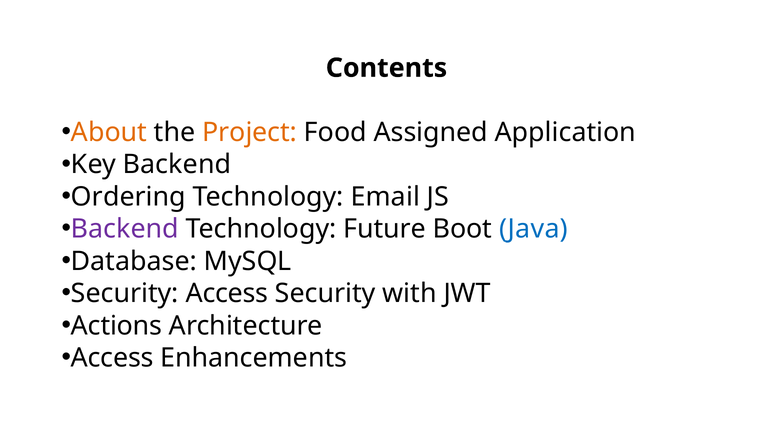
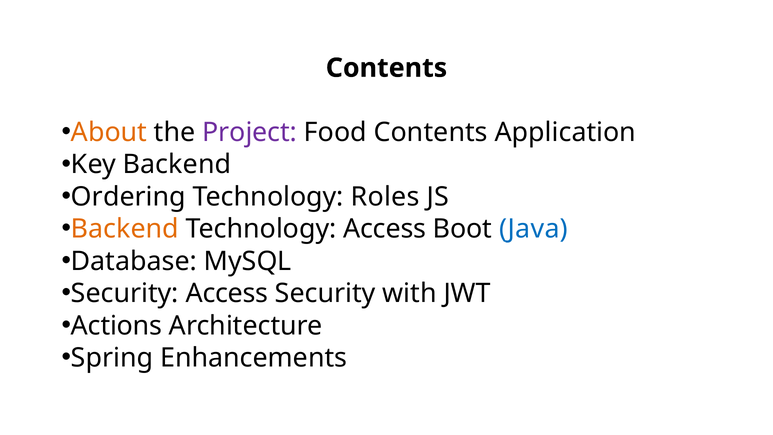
Project colour: orange -> purple (250, 132)
Food Assigned: Assigned -> Contents (431, 132)
Email: Email -> Roles (385, 197)
Backend colour: purple -> orange (125, 229)
Technology Future: Future -> Access (385, 229)
Access: Access -> Spring (112, 358)
